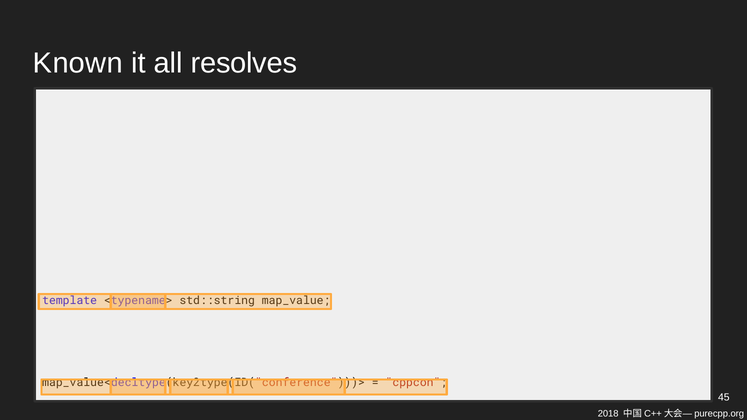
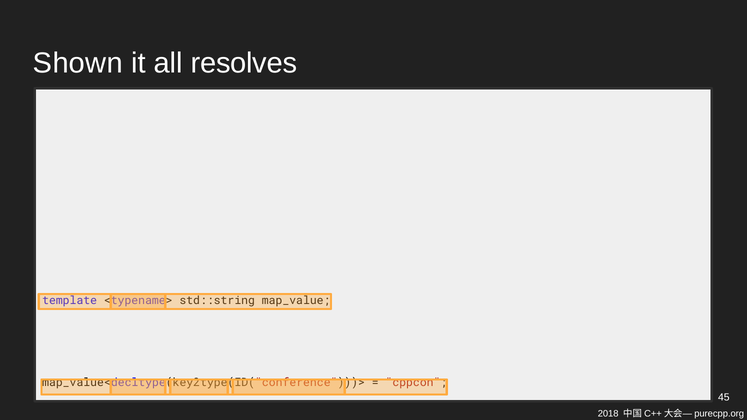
Known: Known -> Shown (78, 63)
